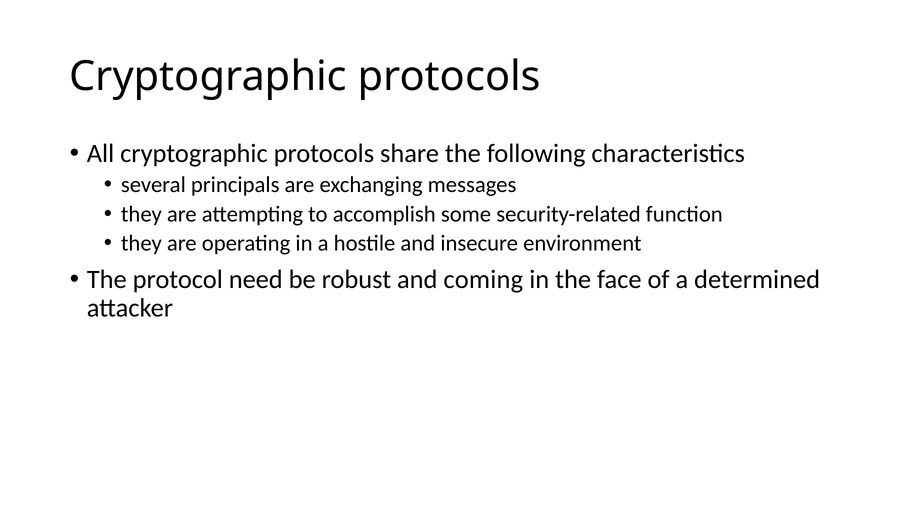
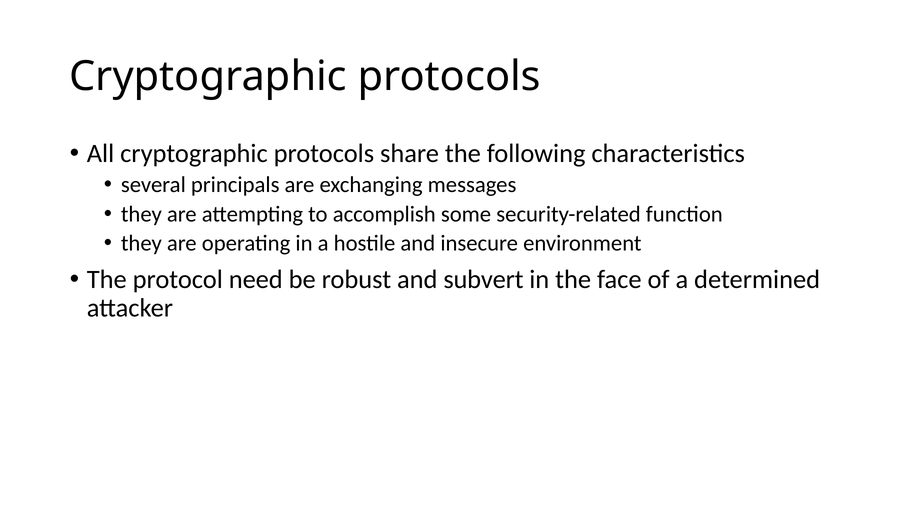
coming: coming -> subvert (483, 279)
